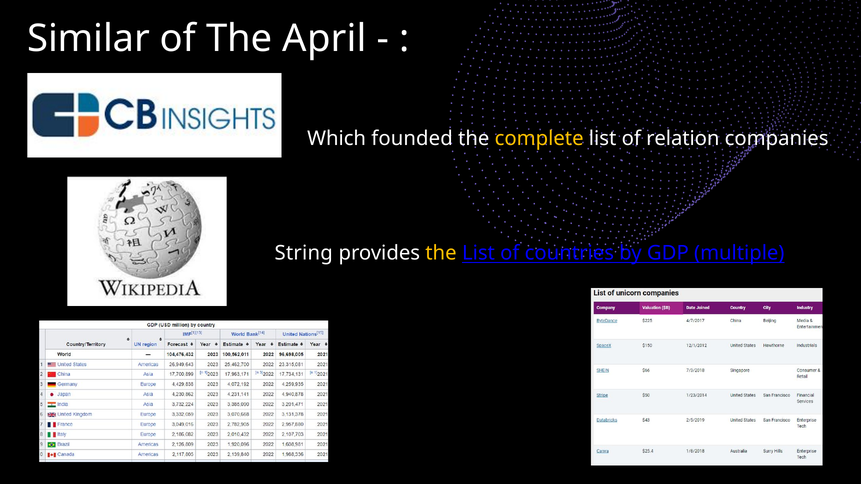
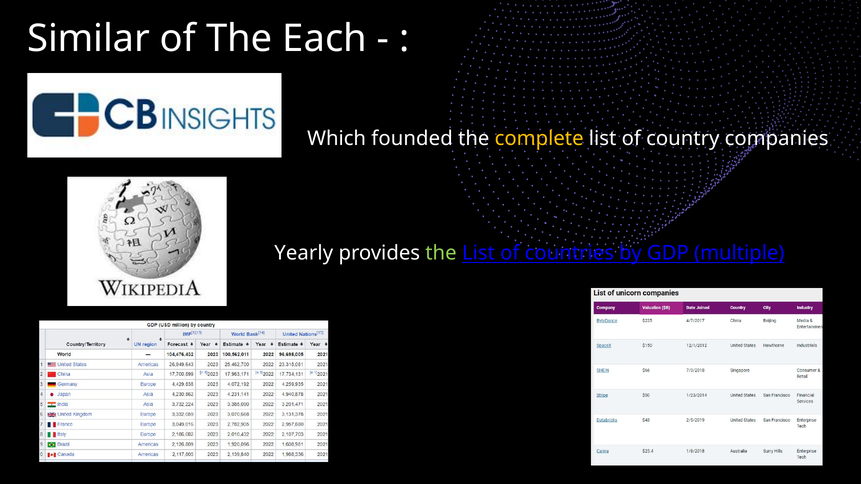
April: April -> Each (325, 39)
relation: relation -> country (683, 139)
String: String -> Yearly (304, 253)
the colour: yellow -> light green (441, 253)
